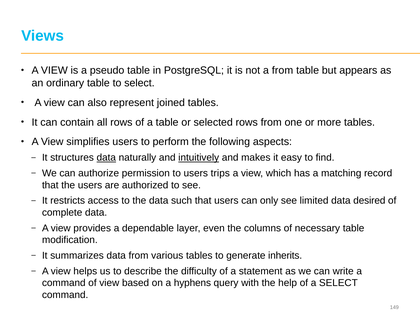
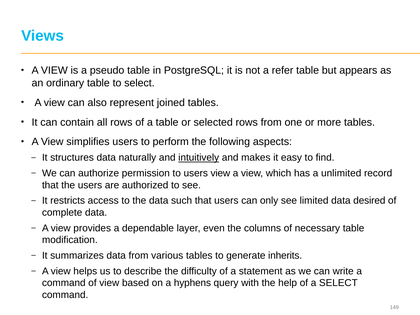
a from: from -> refer (283, 70)
data underline: present -> none (106, 158)
users trips: trips -> view (220, 173)
matching: matching -> unlimited (341, 173)
